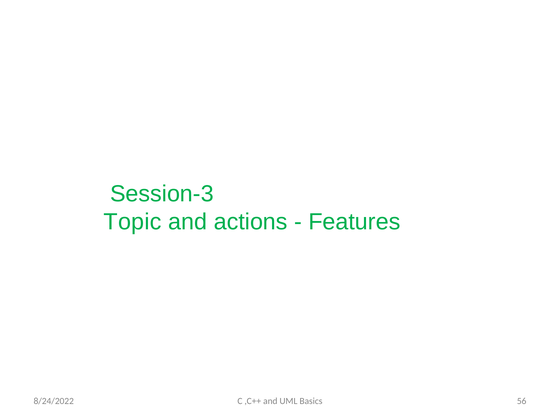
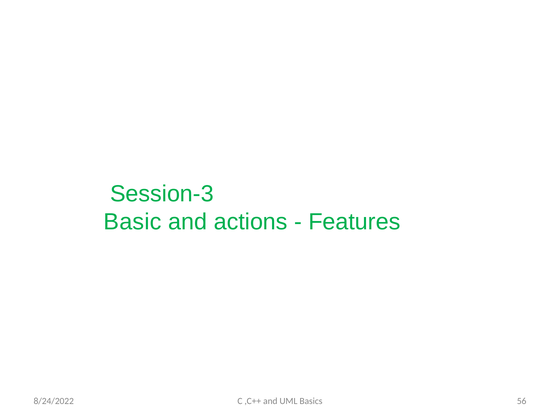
Topic: Topic -> Basic (133, 222)
